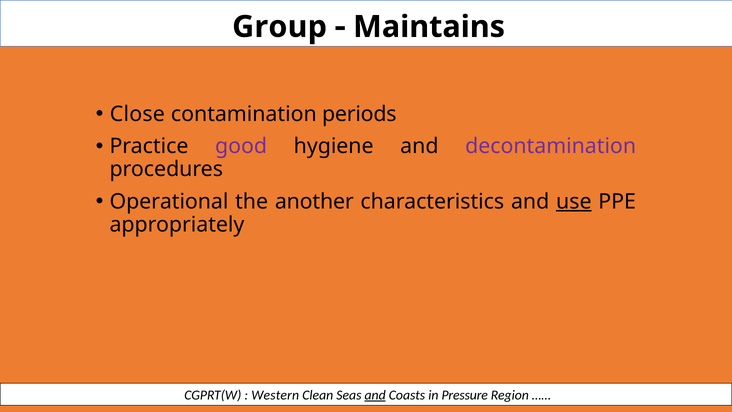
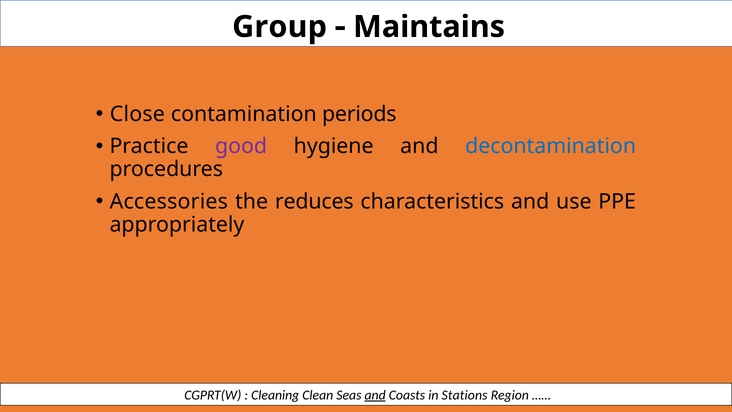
decontamination colour: purple -> blue (551, 146)
Operational: Operational -> Accessories (169, 202)
another: another -> reduces (314, 202)
use underline: present -> none (574, 202)
Western: Western -> Cleaning (275, 395)
Pressure: Pressure -> Stations (465, 395)
